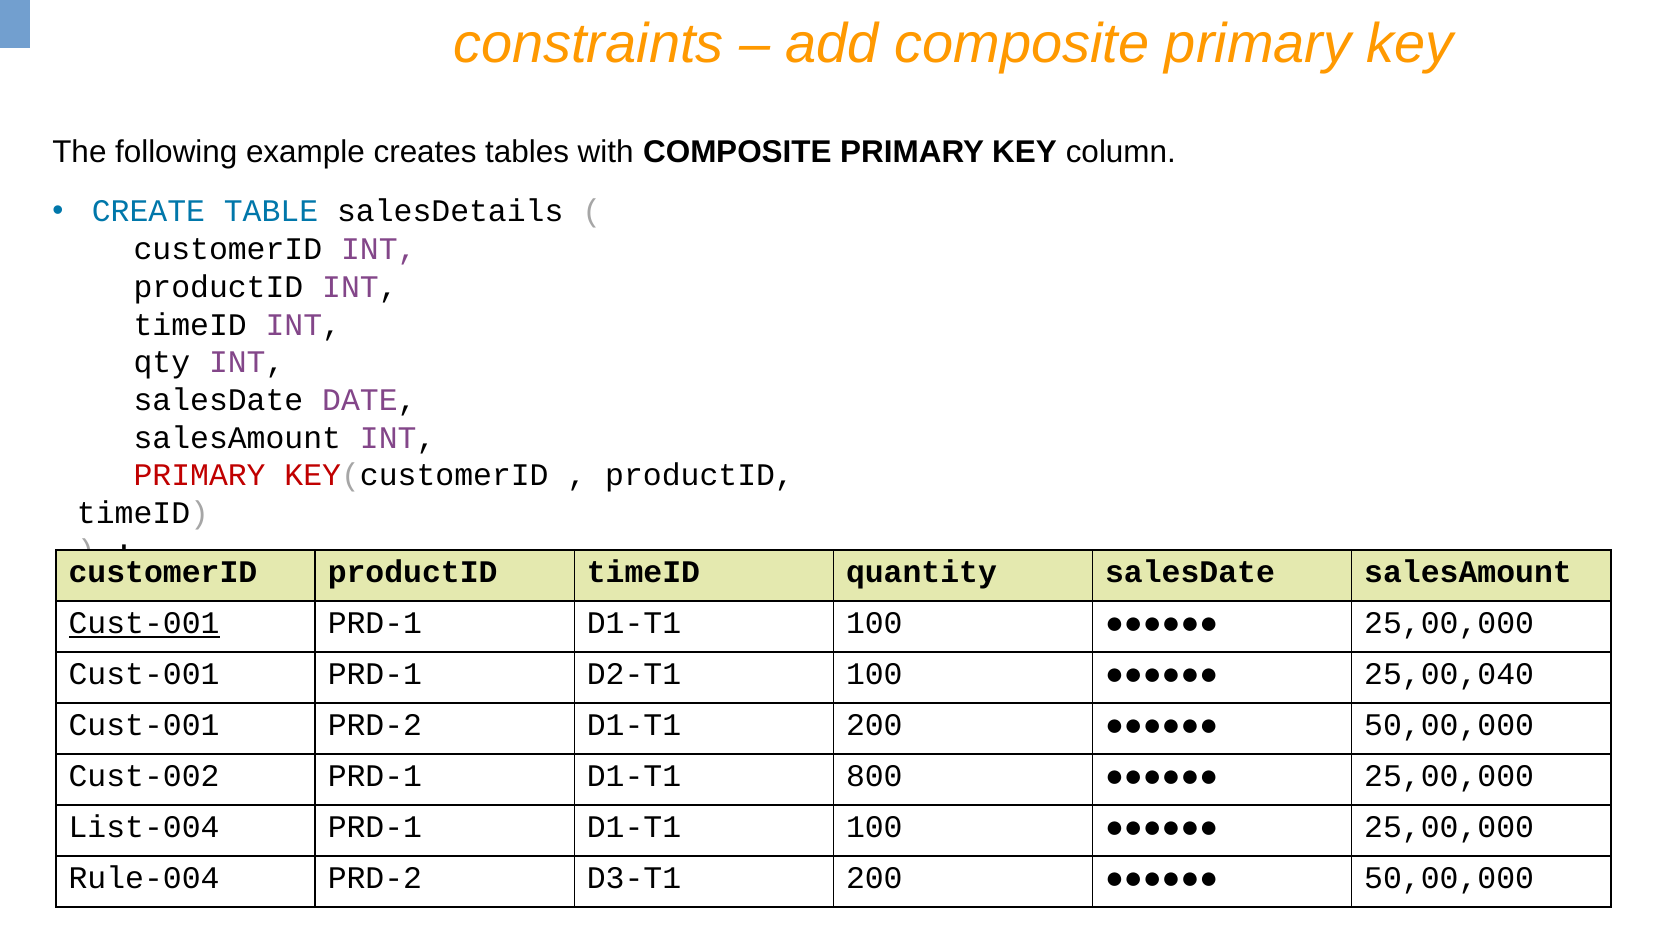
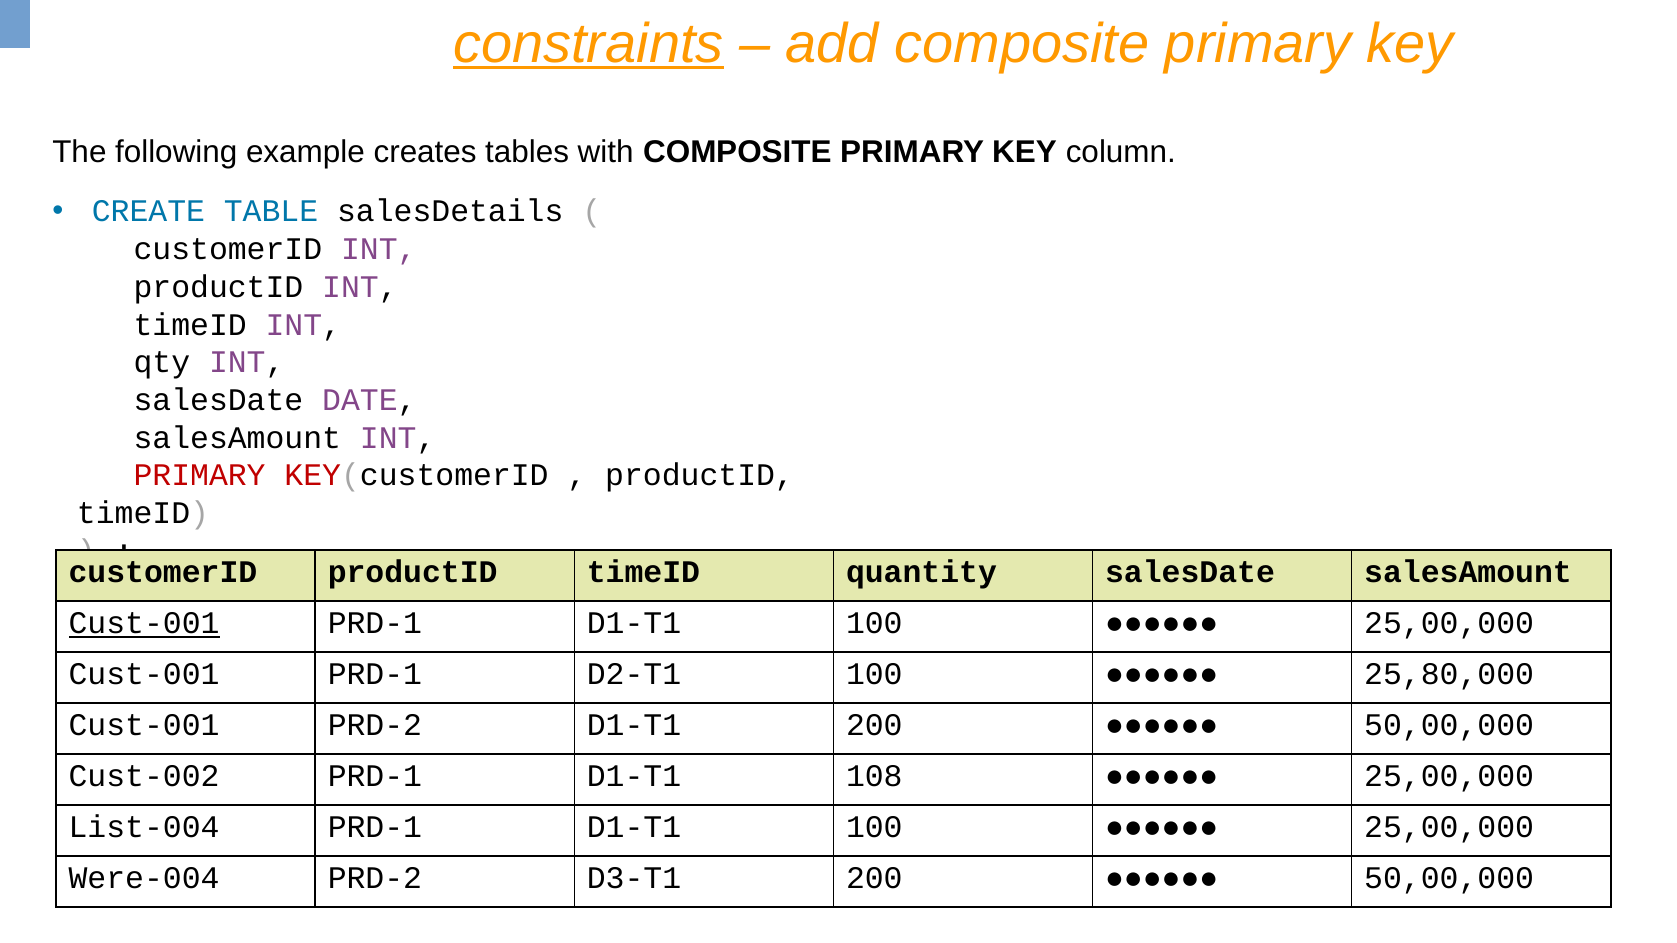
constraints underline: none -> present (589, 44)
25,00,040: 25,00,040 -> 25,80,000 (1449, 674)
800: 800 -> 108 (874, 777)
Rule-004: Rule-004 -> Were-004 (144, 879)
